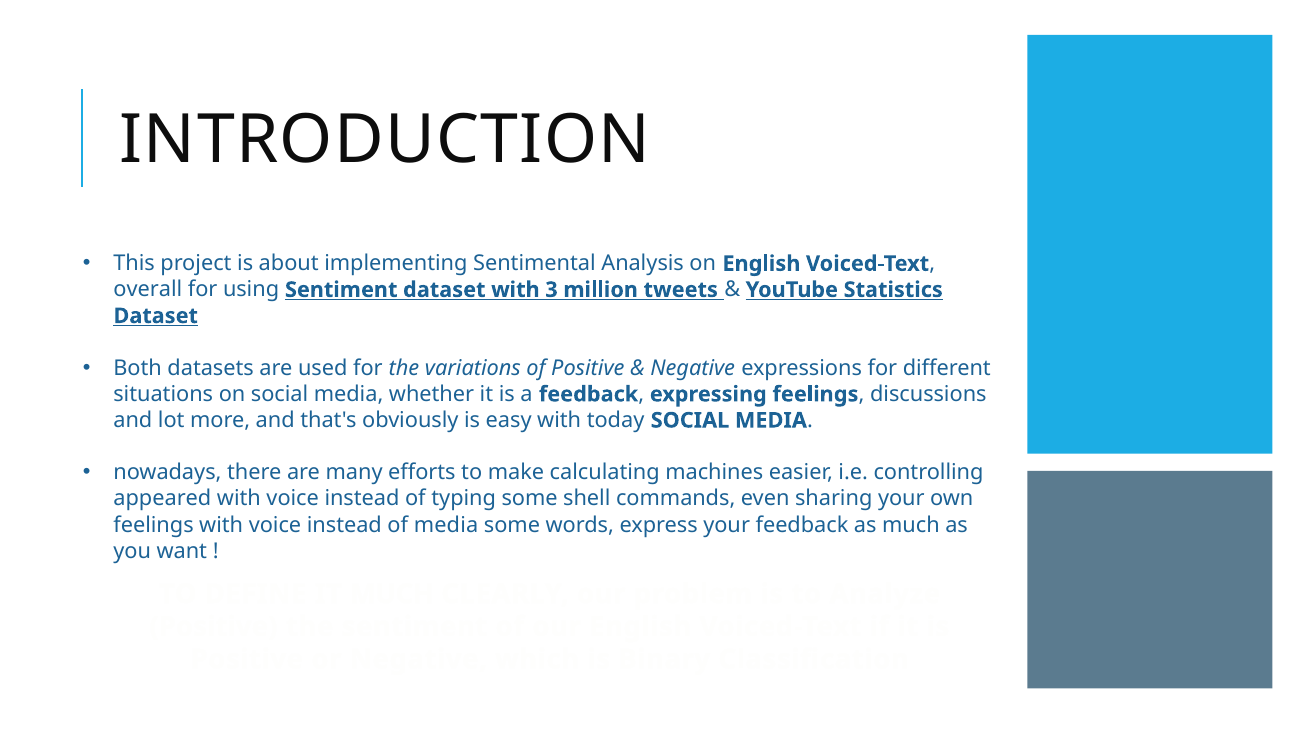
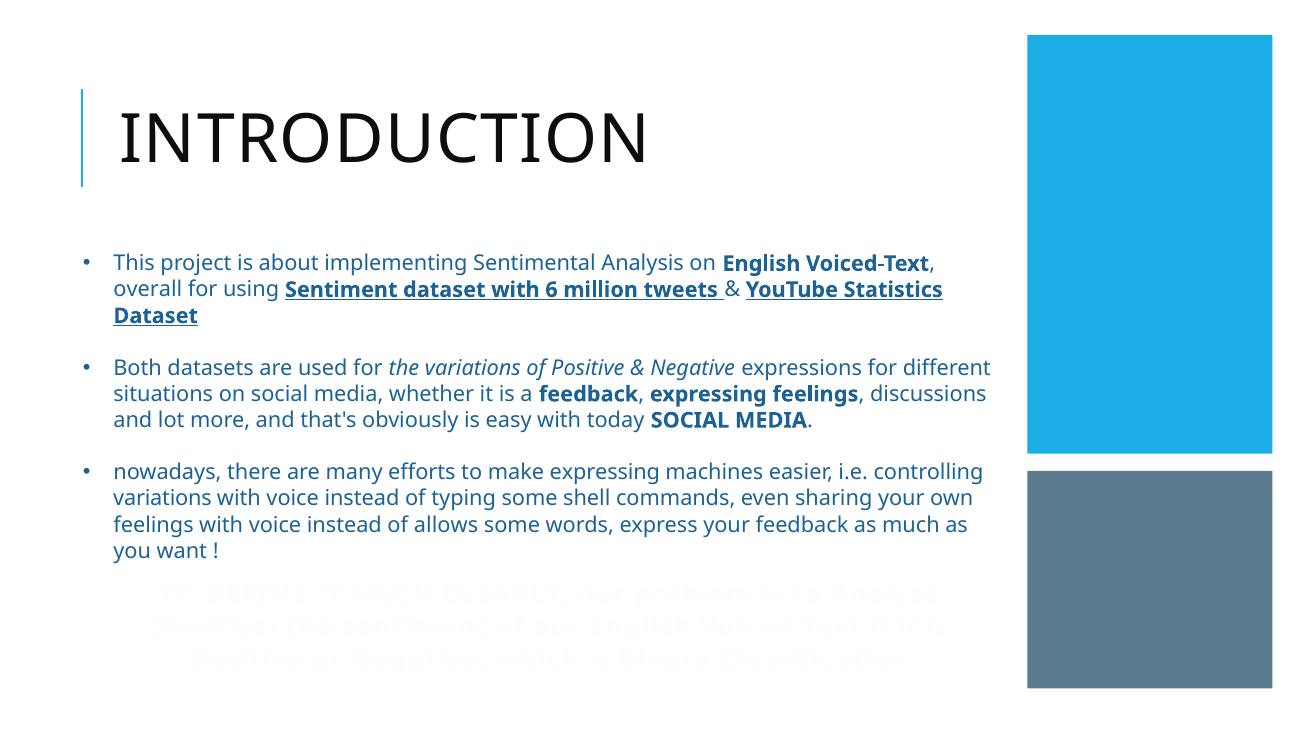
3: 3 -> 6 (552, 290)
make calculating: calculating -> expressing (605, 473)
appeared: appeared -> variations (162, 499)
of media: media -> allows (446, 525)
